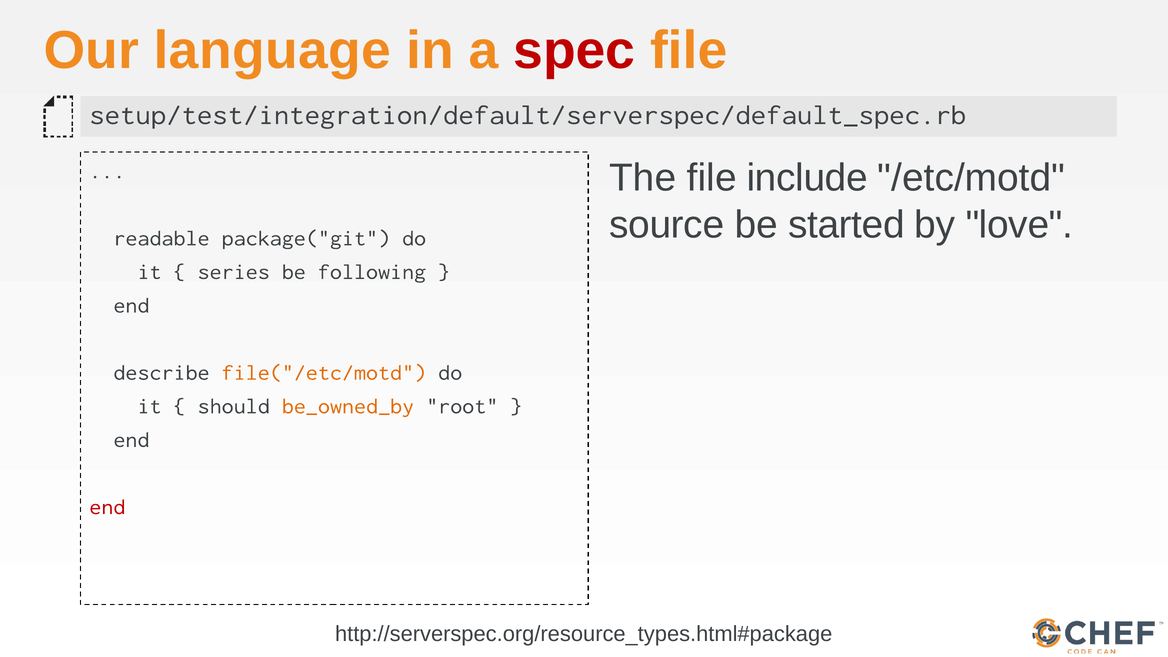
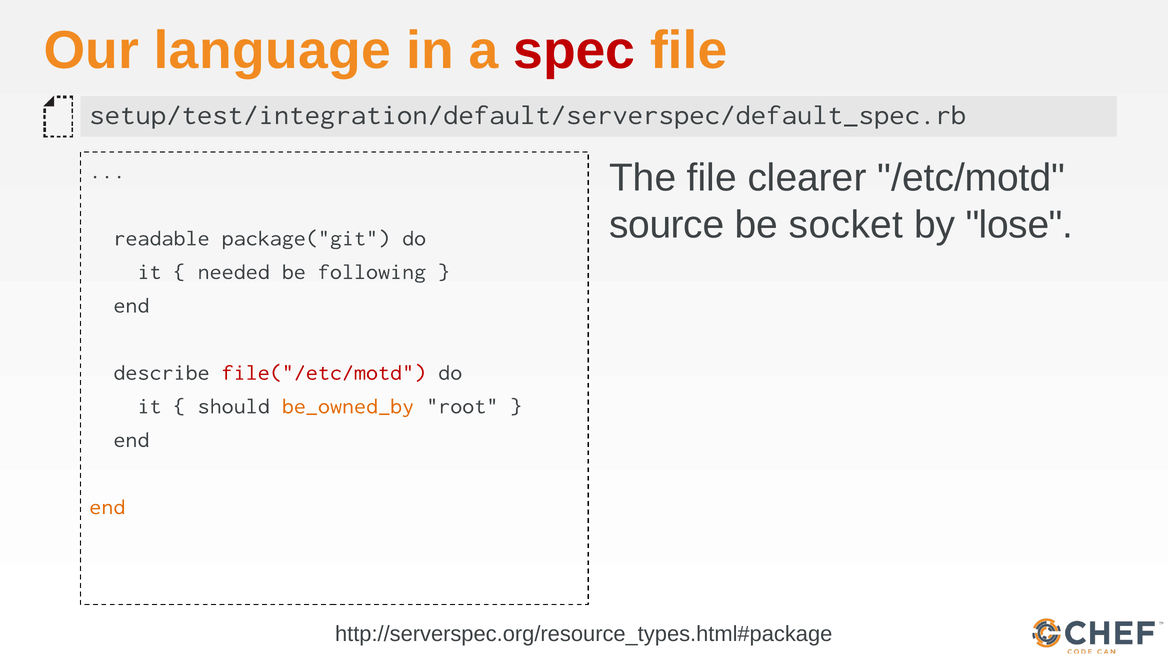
include: include -> clearer (807, 178)
started: started -> socket (846, 225)
love: love -> lose (1019, 225)
series: series -> needed (234, 272)
file("/etc/motd colour: orange -> red (324, 372)
end colour: red -> orange (107, 507)
